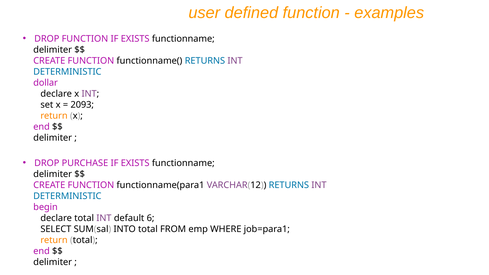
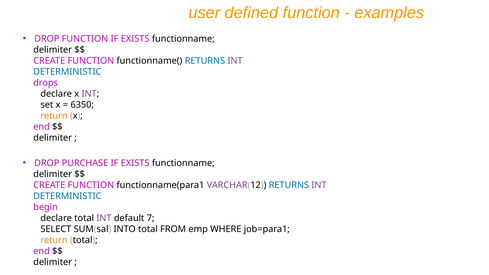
dollar: dollar -> drops (46, 83)
2093: 2093 -> 6350 (82, 105)
6: 6 -> 7 (151, 218)
